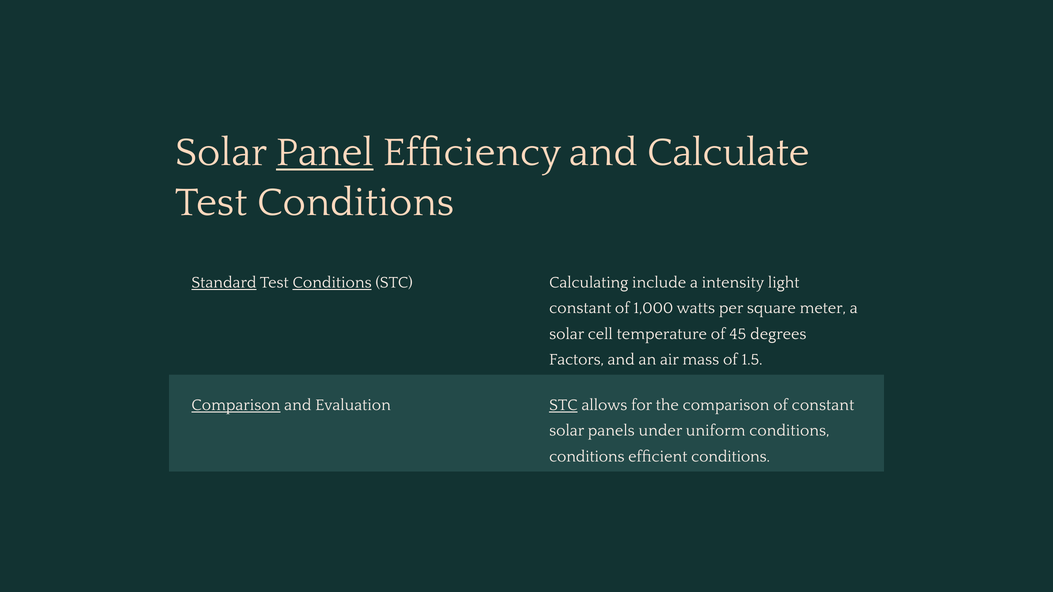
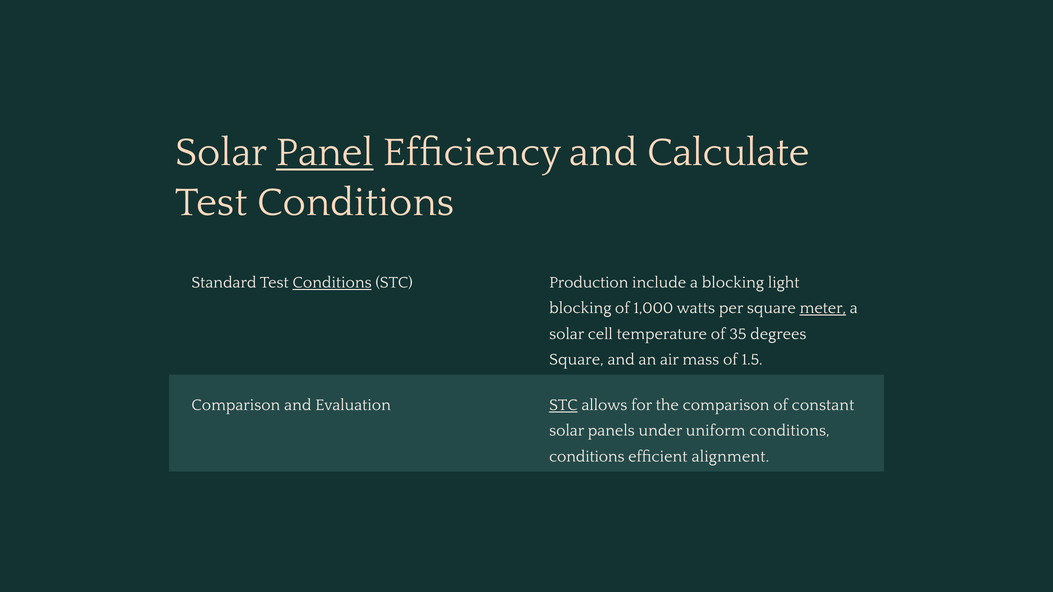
Standard underline: present -> none (224, 283)
Calculating: Calculating -> Production (589, 283)
a intensity: intensity -> blocking (733, 283)
constant: constant -> blocking (580, 308)
meter underline: none -> present (823, 308)
45: 45 -> 35 (738, 334)
Factors: Factors -> Square (576, 360)
Comparison underline: present -> none (236, 405)
efficient conditions: conditions -> alignment (730, 457)
